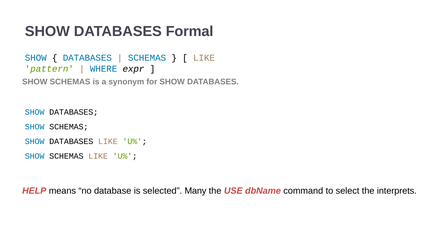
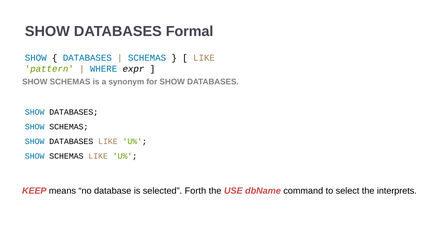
HELP: HELP -> KEEP (34, 191)
Many: Many -> Forth (195, 191)
